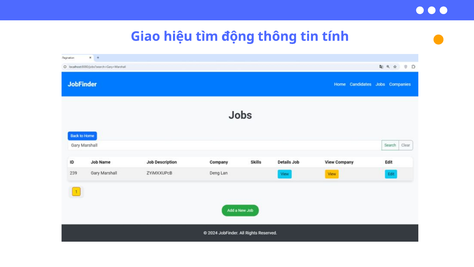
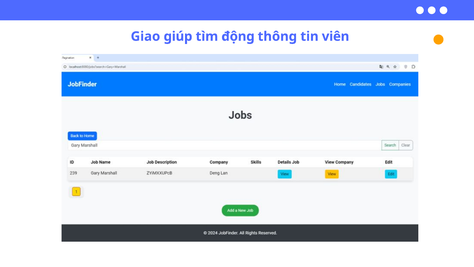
hiệu: hiệu -> giúp (178, 36)
tính: tính -> viên (336, 36)
